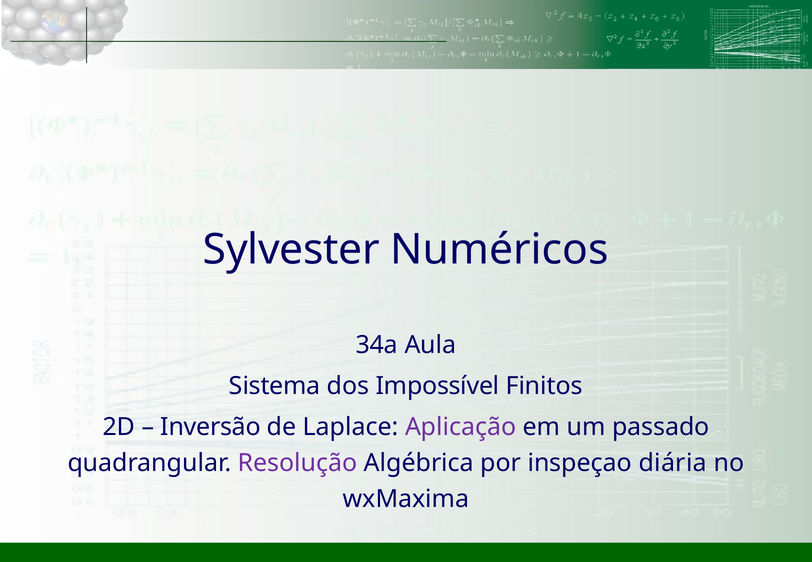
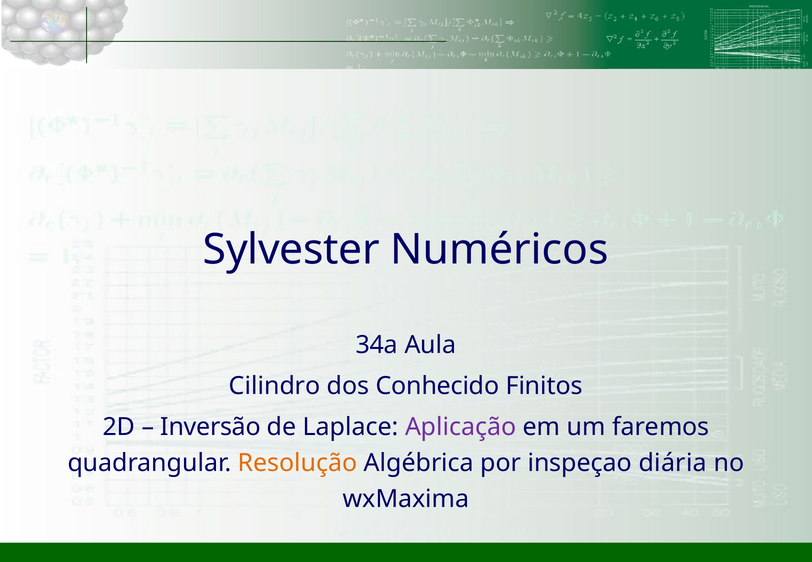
Sistema: Sistema -> Cilindro (275, 386)
Impossível: Impossível -> Conhecido (437, 386)
passado: passado -> faremos (661, 427)
Resolução colour: purple -> orange (298, 463)
